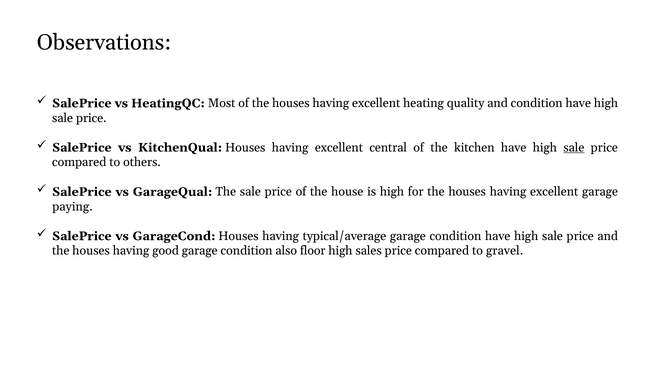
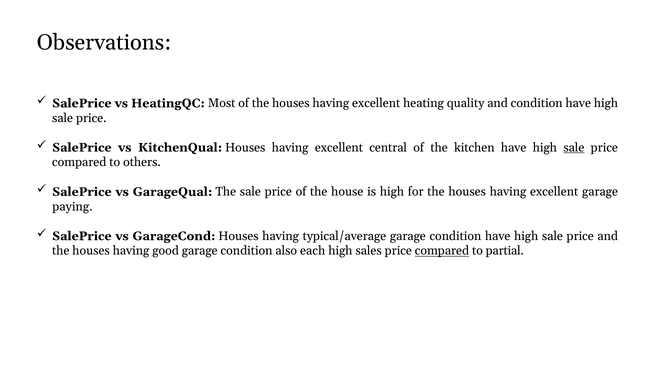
floor: floor -> each (313, 251)
compared underline: none -> present (442, 251)
gravel: gravel -> partial (505, 251)
